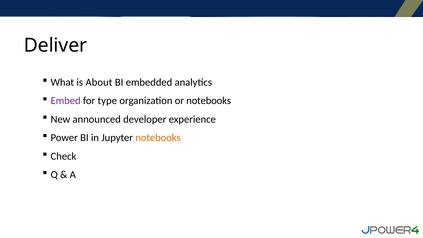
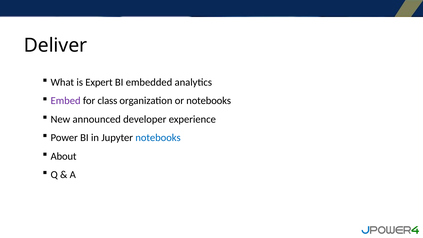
About: About -> Expert (99, 82)
type: type -> class (107, 101)
notebooks colour: orange -> blue (158, 138)
Check: Check -> About (64, 156)
